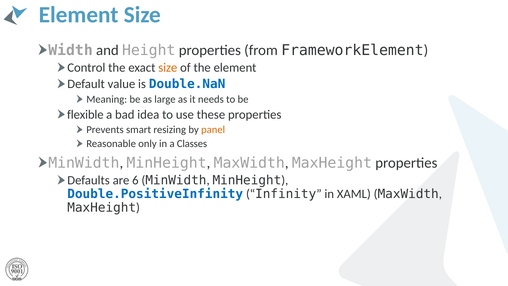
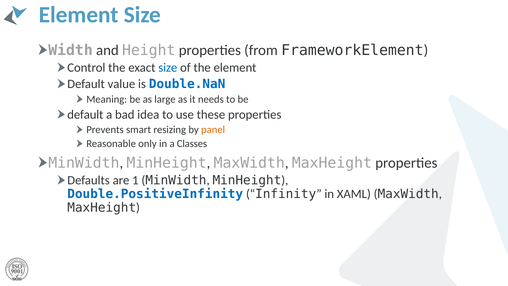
size colour: orange -> blue (168, 68)
flexible: flexible -> default (85, 114)
6: 6 -> 1 (135, 180)
